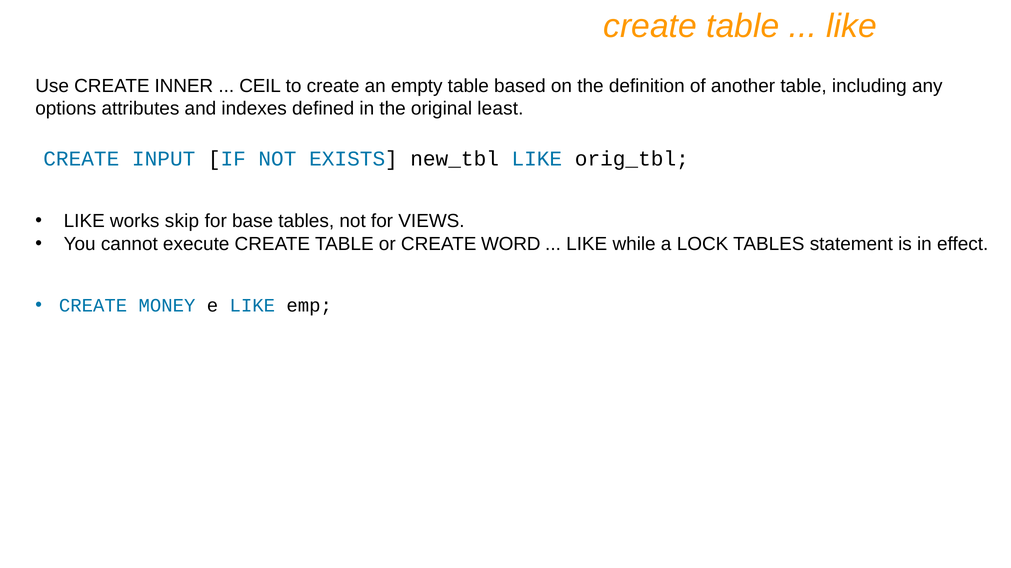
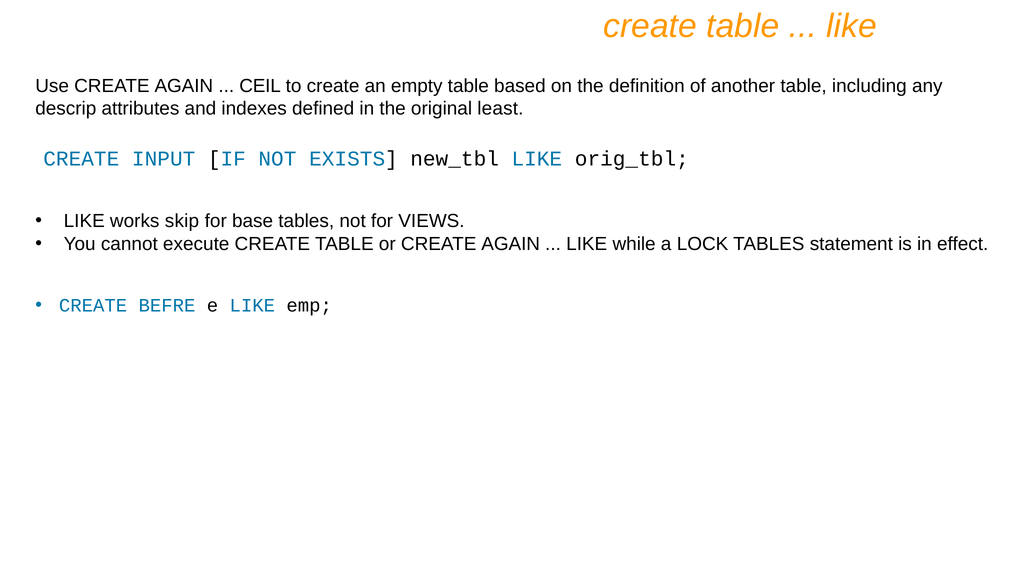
Use CREATE INNER: INNER -> AGAIN (184, 86)
options: options -> descrip (66, 109)
or CREATE WORD: WORD -> AGAIN (511, 244)
MONEY: MONEY -> BEFRE (167, 306)
